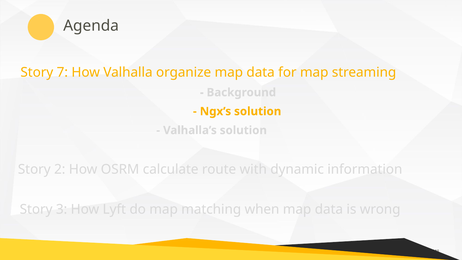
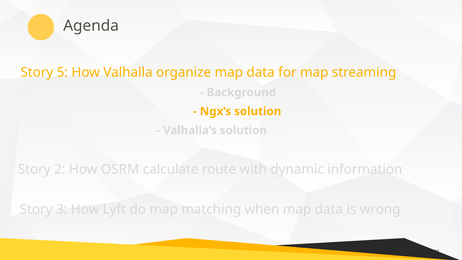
7: 7 -> 5 (62, 72)
